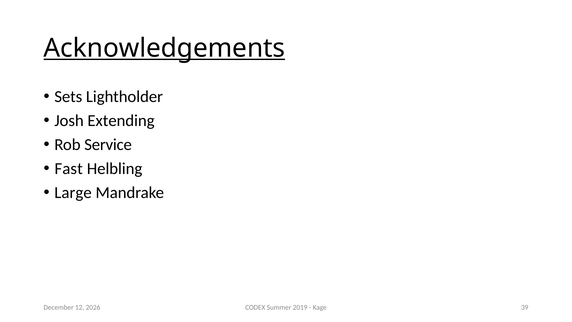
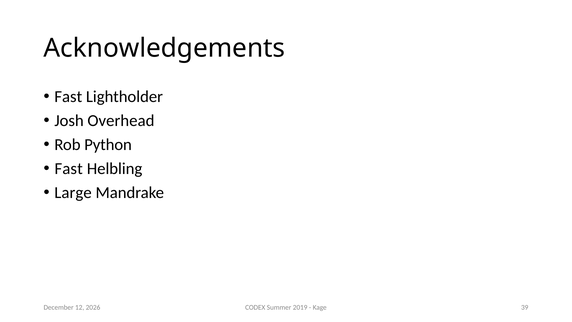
Acknowledgements underline: present -> none (164, 48)
Sets: Sets -> Fast (68, 97)
Extending: Extending -> Overhead (121, 121)
Service: Service -> Python (108, 145)
